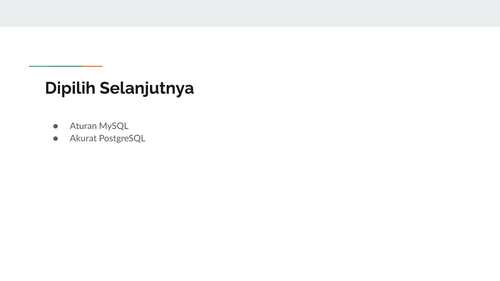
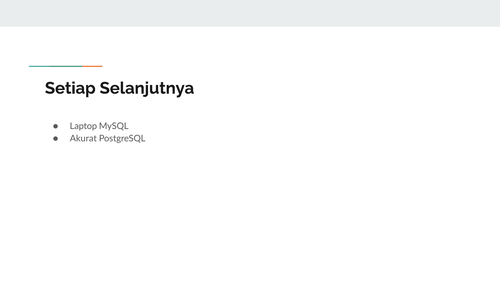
Dipilih: Dipilih -> Setiap (70, 88)
Aturan: Aturan -> Laptop (83, 126)
